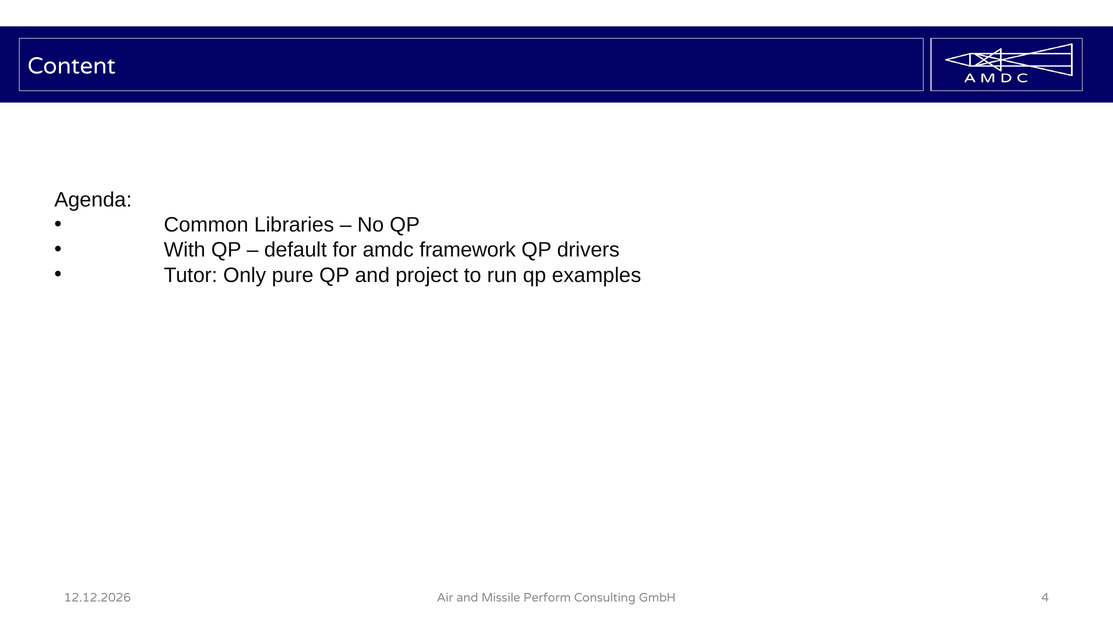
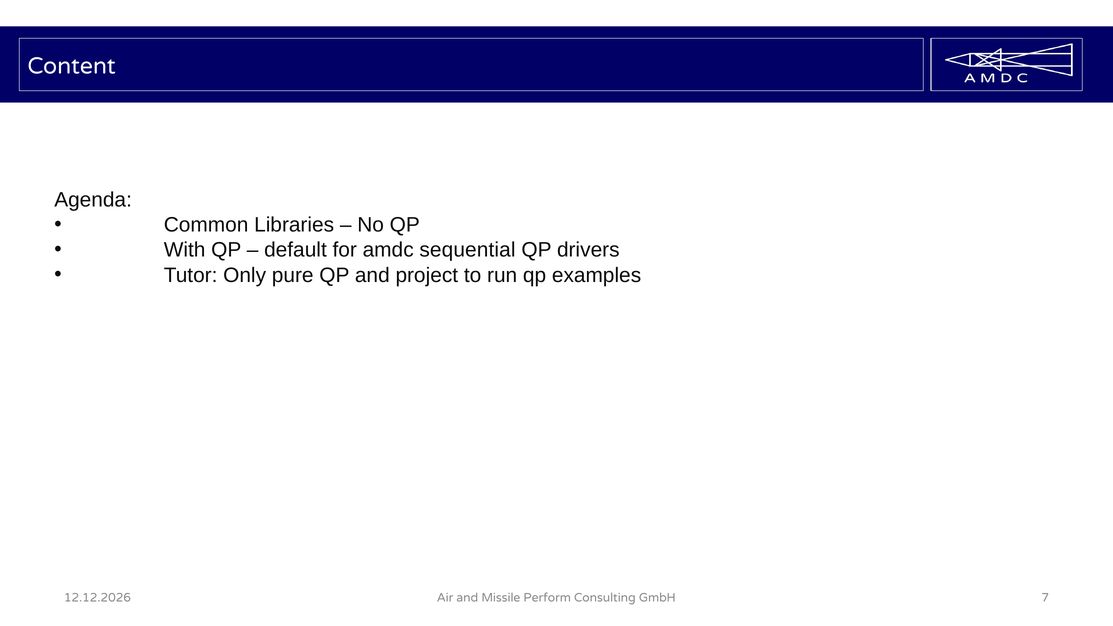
framework: framework -> sequential (467, 250)
4: 4 -> 7 (1045, 598)
